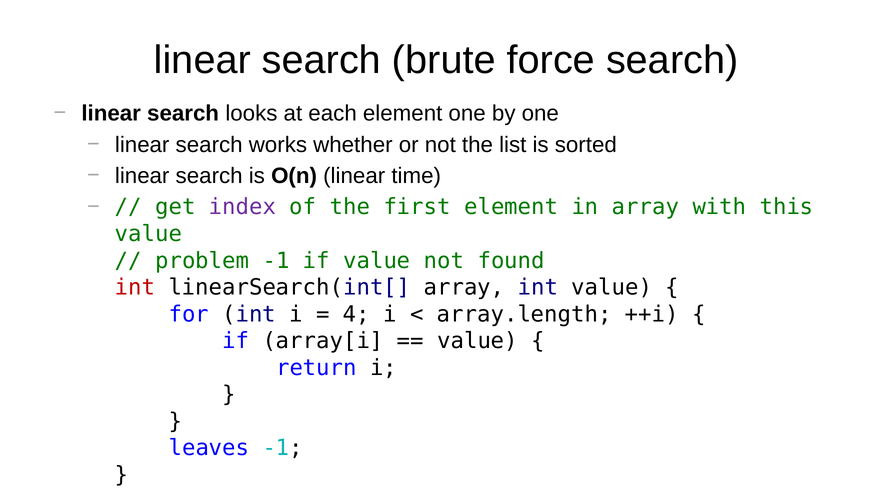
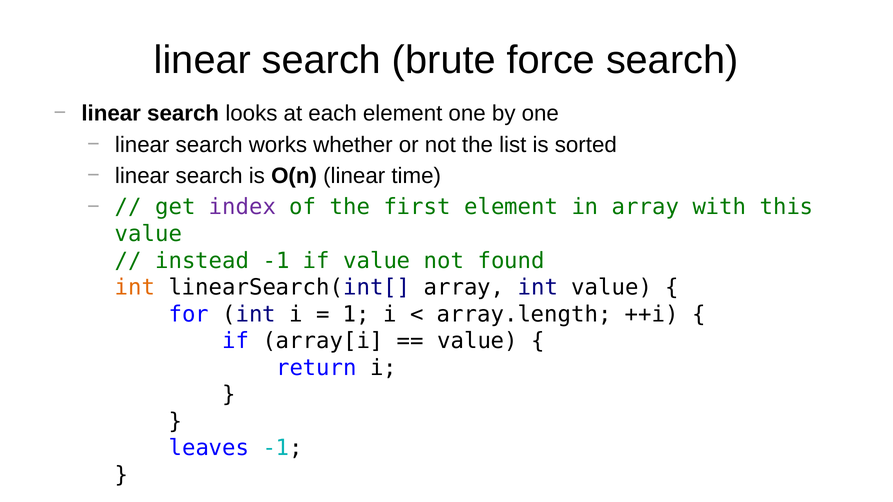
problem: problem -> instead (202, 261)
int colour: red -> orange (135, 288)
4: 4 -> 1 (356, 314)
